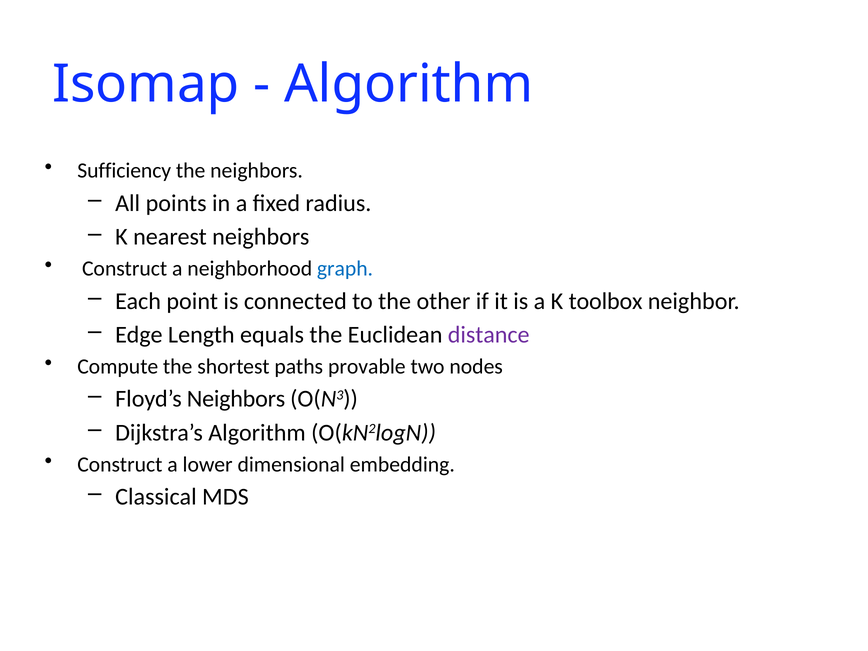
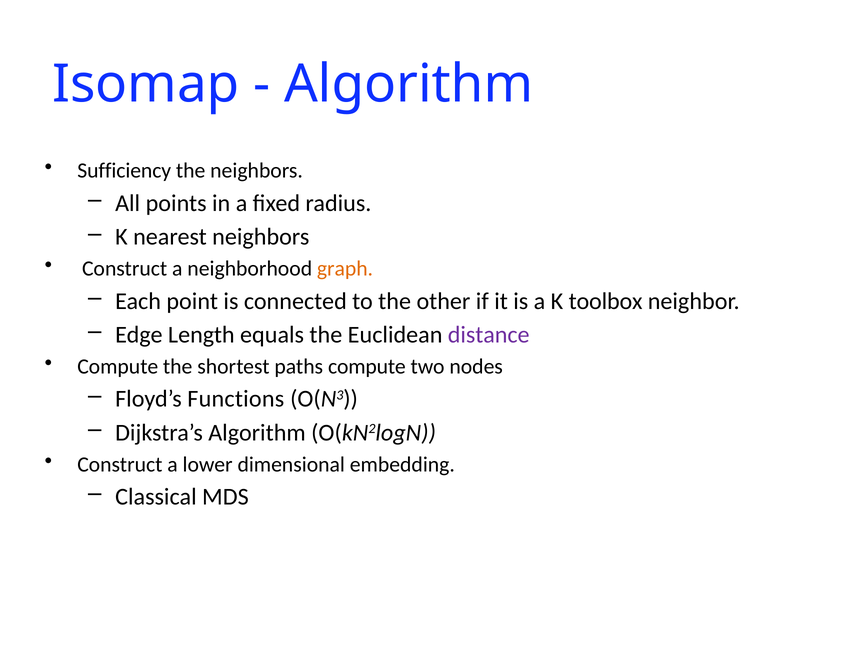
graph colour: blue -> orange (345, 269)
paths provable: provable -> compute (367, 367)
Floyd’s Neighbors: Neighbors -> Functions (236, 399)
